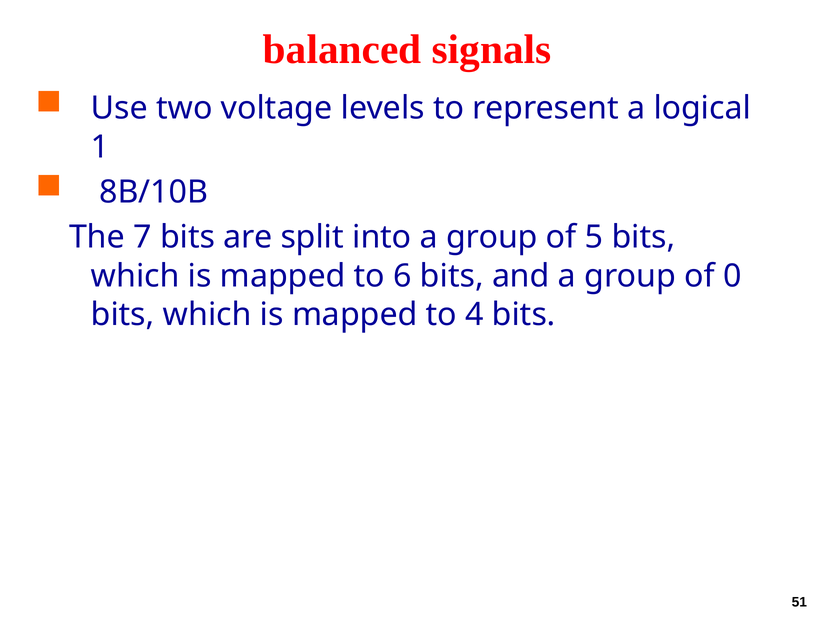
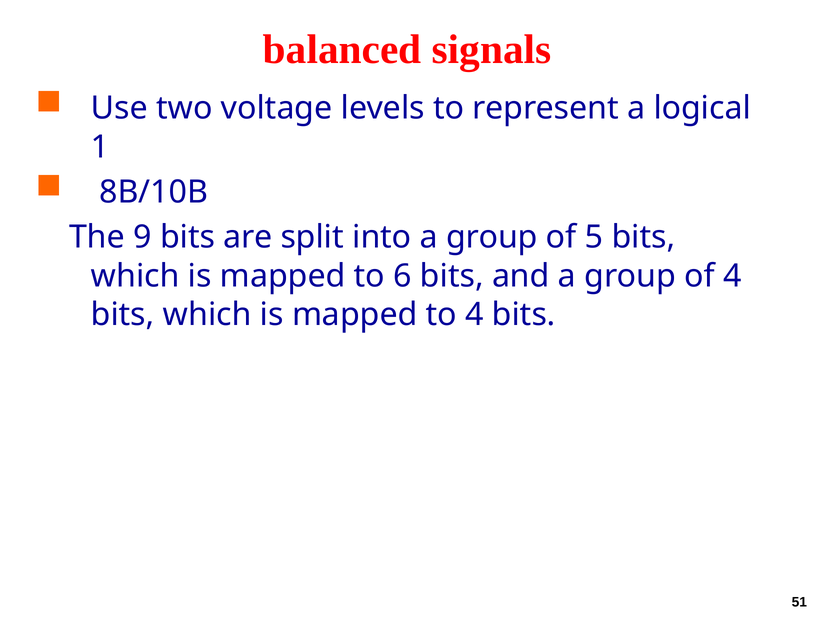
7: 7 -> 9 (143, 237)
of 0: 0 -> 4 (732, 276)
